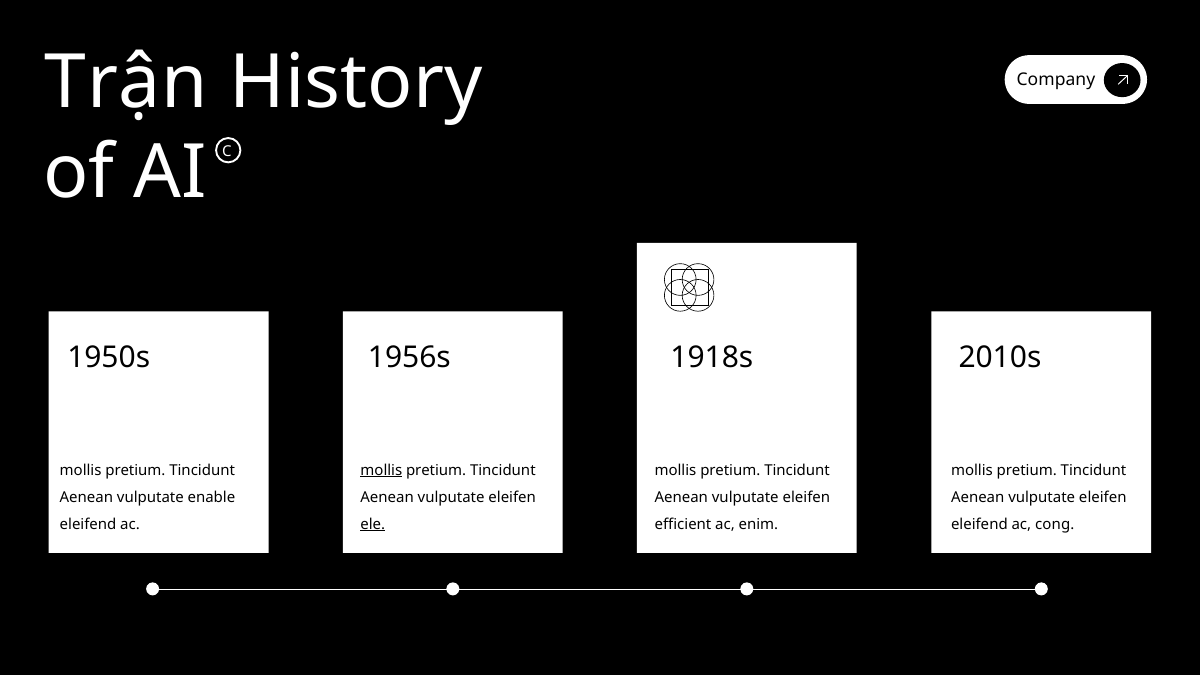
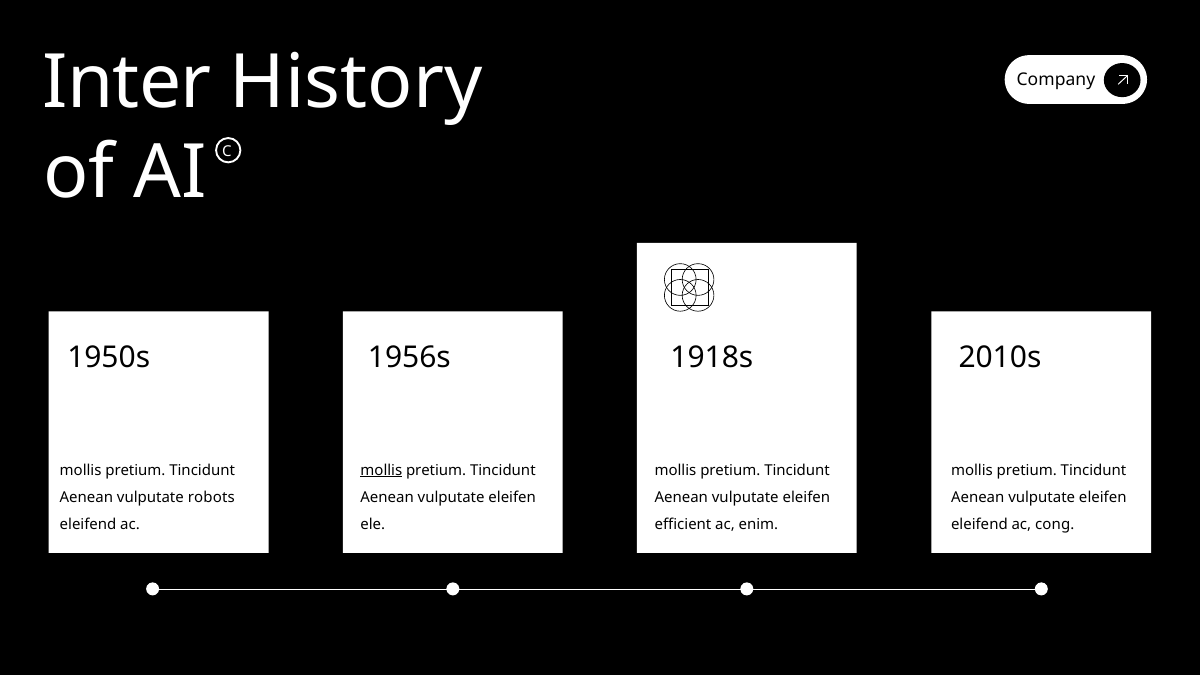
Trận: Trận -> Inter (127, 83)
enable: enable -> robots (211, 497)
ele underline: present -> none (373, 524)
